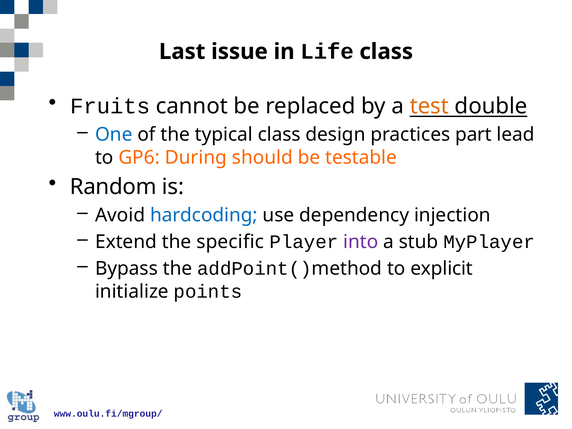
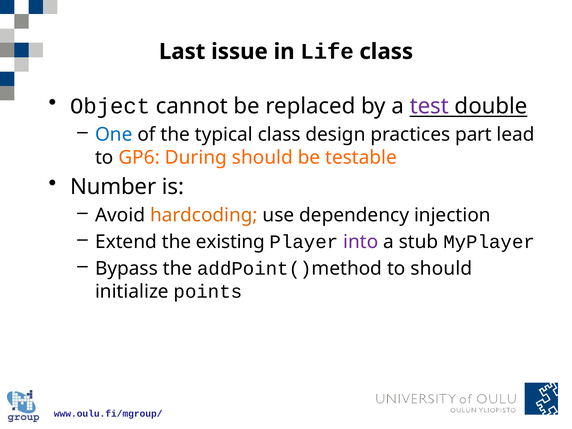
Fruits: Fruits -> Object (110, 106)
test colour: orange -> purple (429, 106)
Random: Random -> Number (113, 187)
hardcoding colour: blue -> orange (204, 215)
specific: specific -> existing (230, 242)
to explicit: explicit -> should (441, 269)
